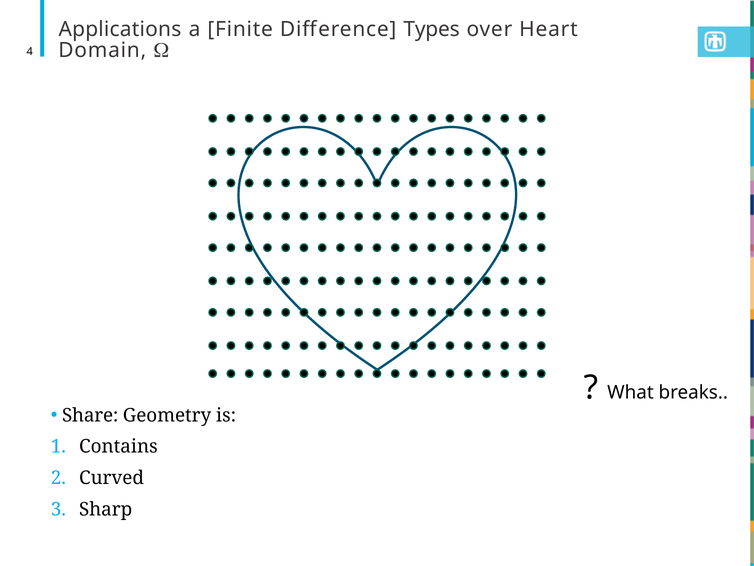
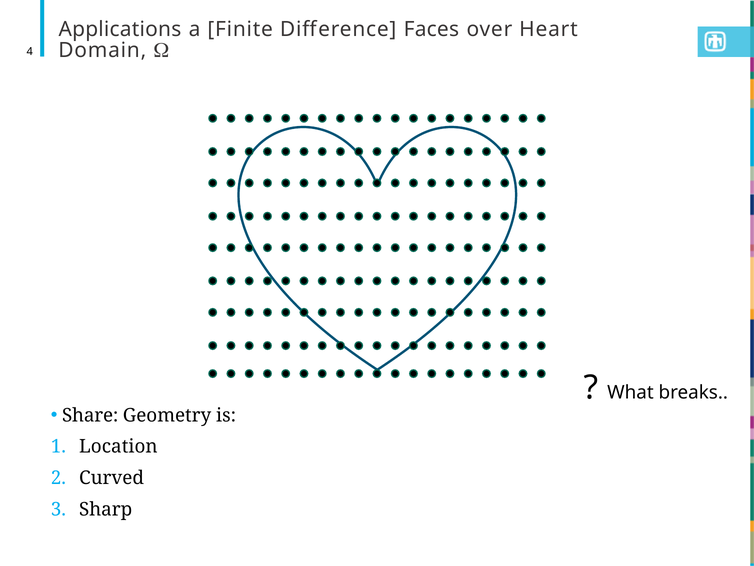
Types: Types -> Faces (431, 29)
Contains: Contains -> Location (118, 446)
